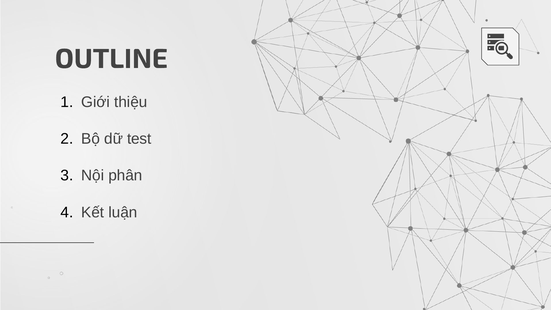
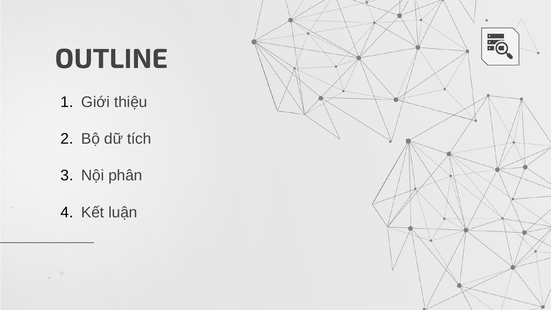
test: test -> tích (139, 139)
